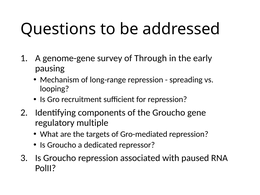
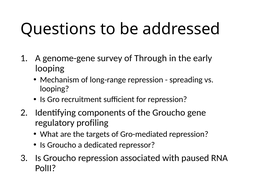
pausing: pausing -> looping (50, 68)
multiple: multiple -> profiling (92, 123)
